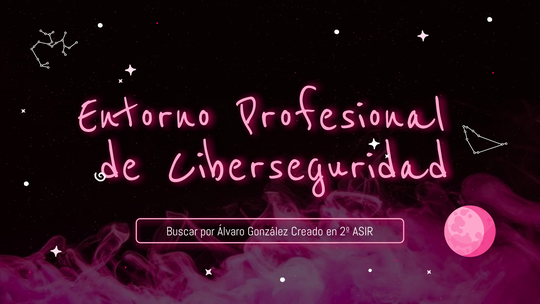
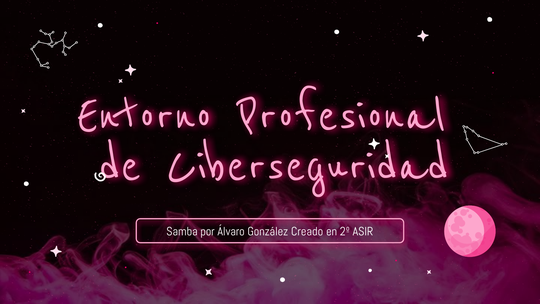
Buscar: Buscar -> Samba (182, 231)
